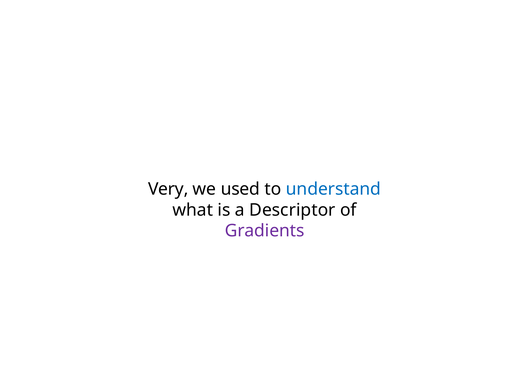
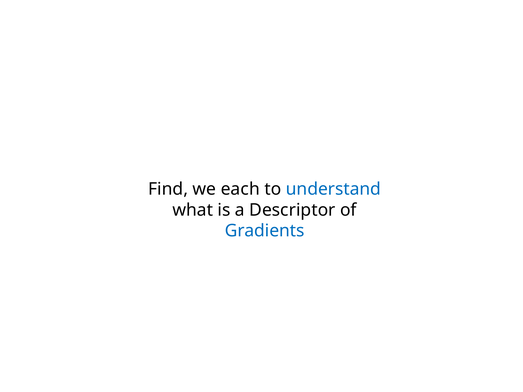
Very: Very -> Find (168, 189)
used: used -> each (240, 189)
Gradients colour: purple -> blue (265, 231)
